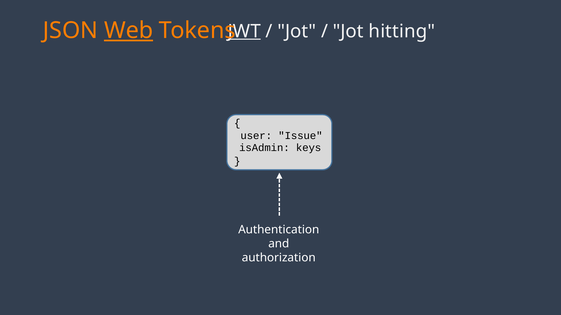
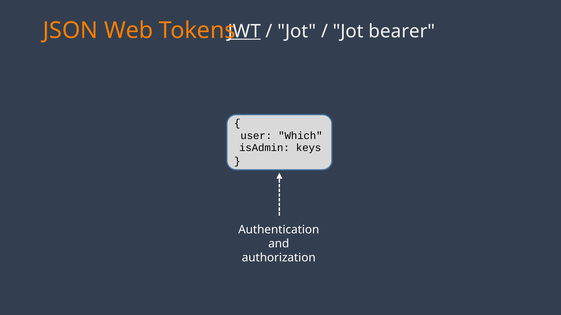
Web underline: present -> none (129, 31)
hitting: hitting -> bearer (402, 31)
Issue: Issue -> Which (300, 136)
